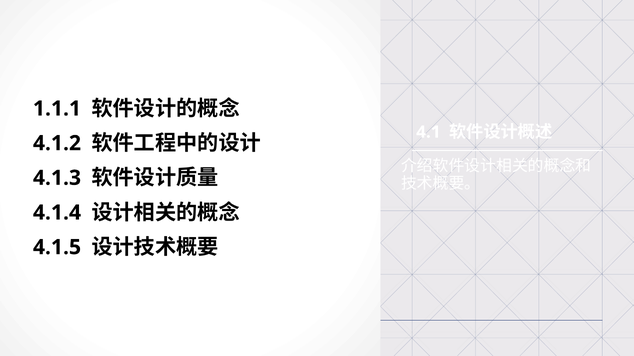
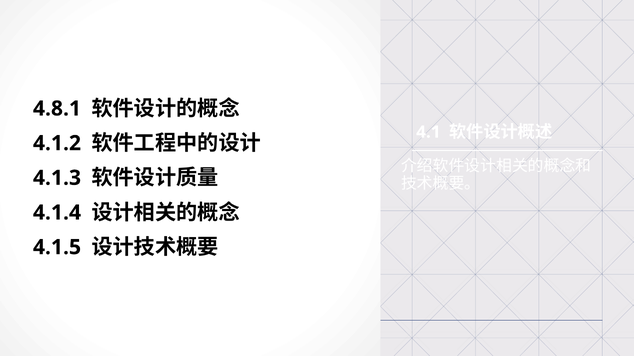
1.1.1: 1.1.1 -> 4.8.1 (57, 109)
